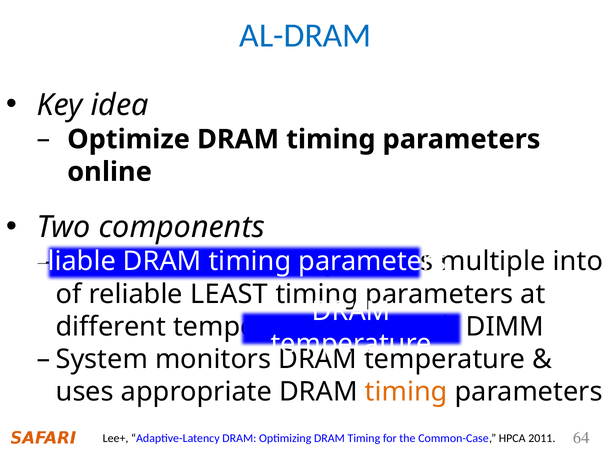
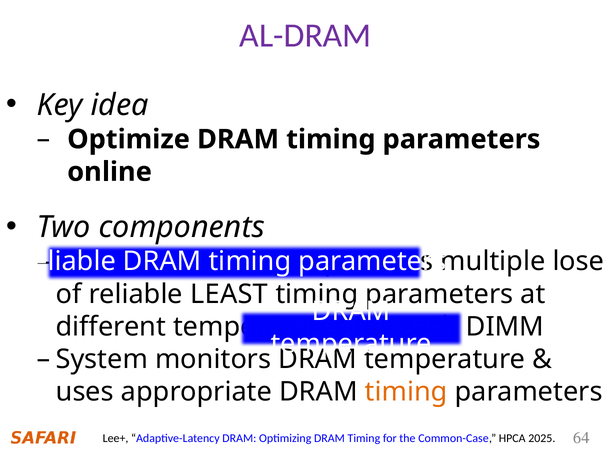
AL-DRAM colour: blue -> purple (305, 35)
into: into -> lose (578, 262)
2011: 2011 -> 2025 (542, 439)
